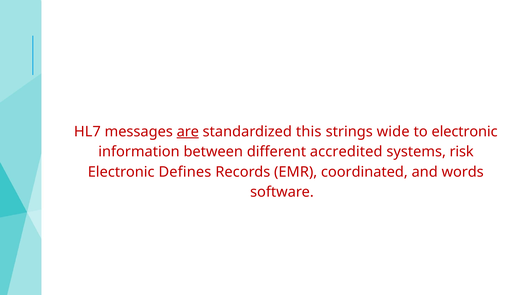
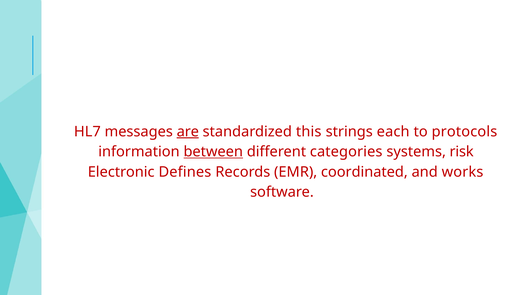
wide: wide -> each (393, 132)
to electronic: electronic -> protocols (464, 132)
between underline: none -> present (213, 152)
accredited: accredited -> categories (346, 152)
words: words -> works (463, 172)
